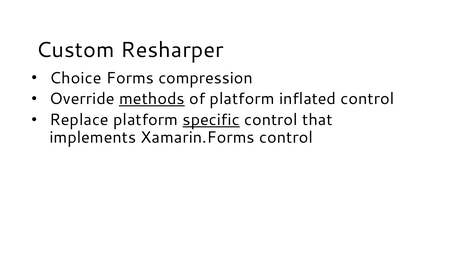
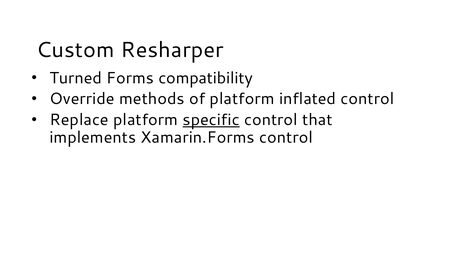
Choice: Choice -> Turned (76, 78)
compression: compression -> compatibility (206, 78)
methods underline: present -> none (152, 99)
